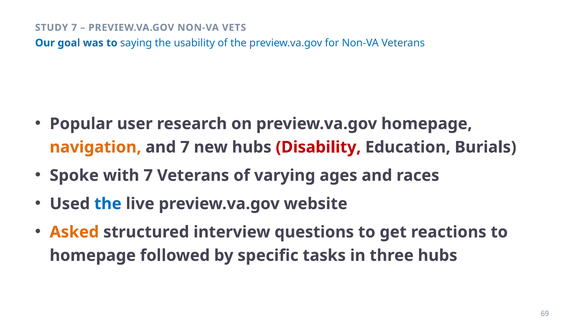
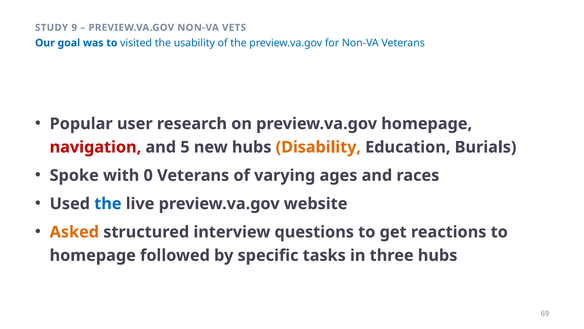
STUDY 7: 7 -> 9 (74, 28)
saying: saying -> visited (136, 43)
navigation colour: orange -> red (95, 147)
and 7: 7 -> 5 (185, 147)
Disability colour: red -> orange (318, 147)
with 7: 7 -> 0 (148, 175)
